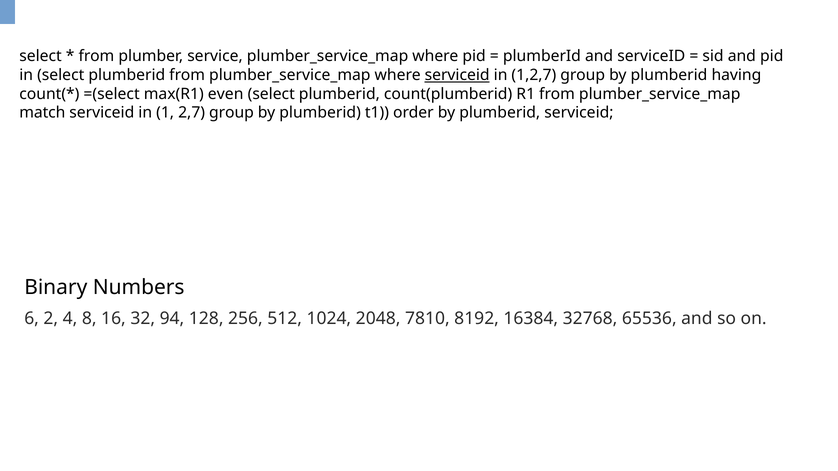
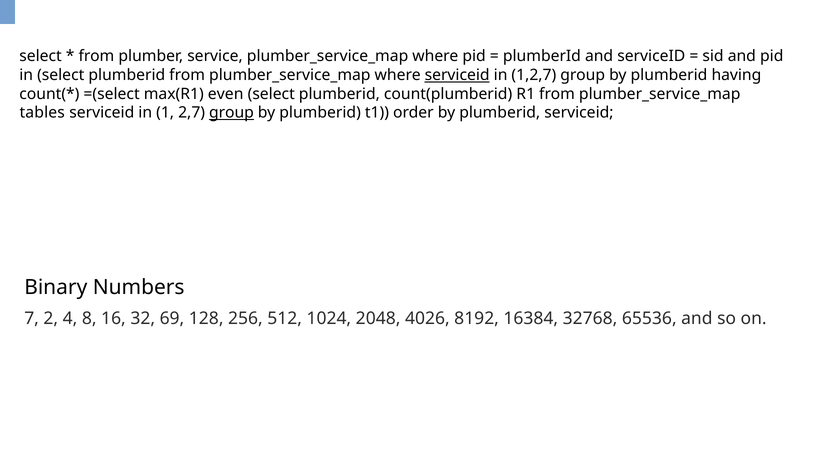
match: match -> tables (42, 113)
group underline: none -> present (231, 113)
6: 6 -> 7 (32, 319)
94: 94 -> 69 (172, 319)
7810: 7810 -> 4026 (427, 319)
